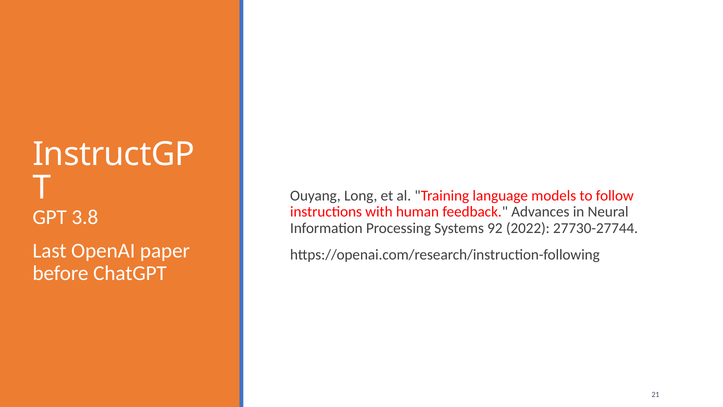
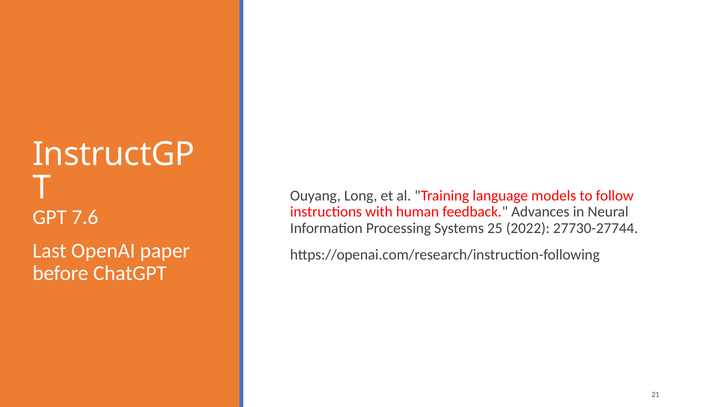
3.8: 3.8 -> 7.6 (85, 217)
92: 92 -> 25 (495, 228)
